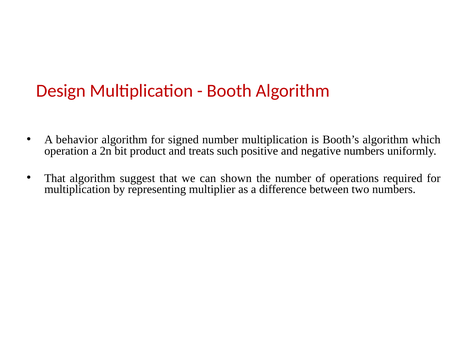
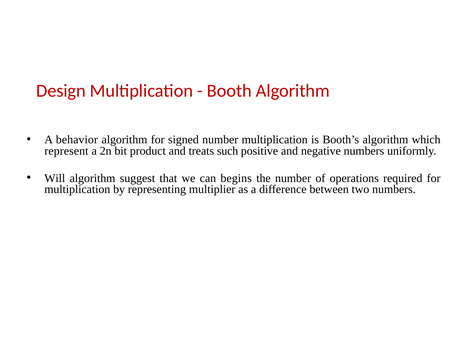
operation: operation -> represent (66, 151)
That: That -> Will (55, 178)
shown: shown -> begins (236, 178)
